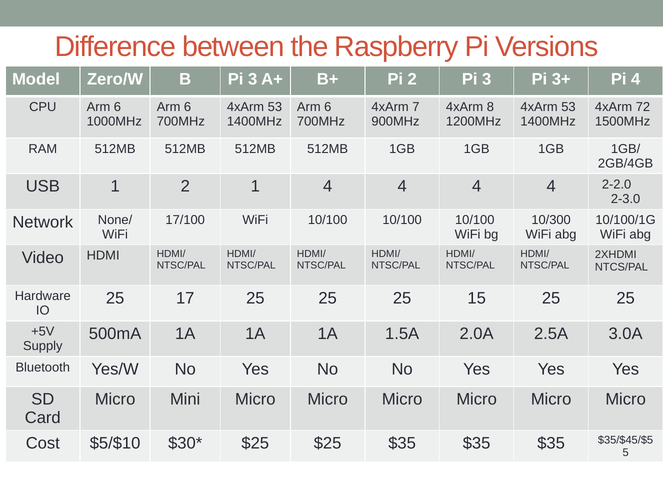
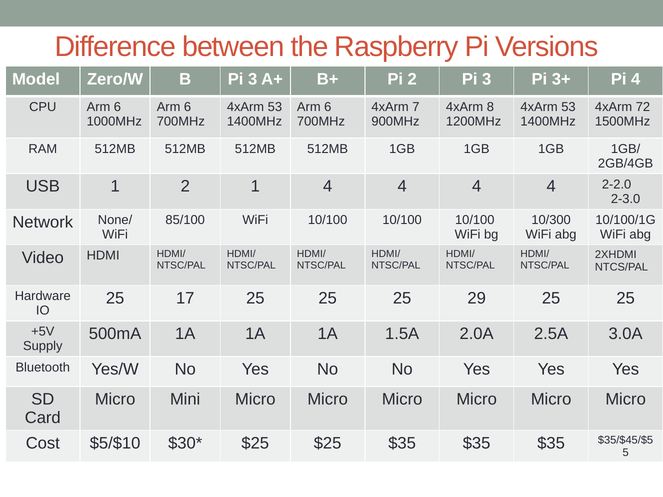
17/100: 17/100 -> 85/100 (185, 220)
15: 15 -> 29 (477, 298)
